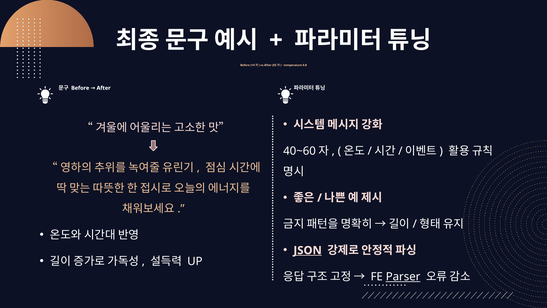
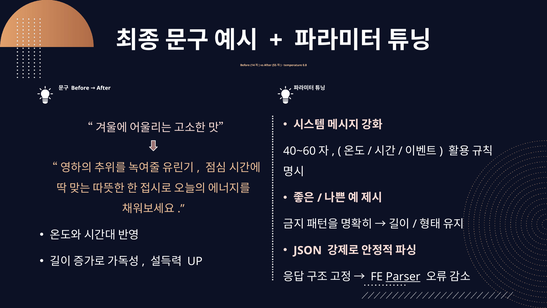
JSON underline: present -> none (308, 250)
